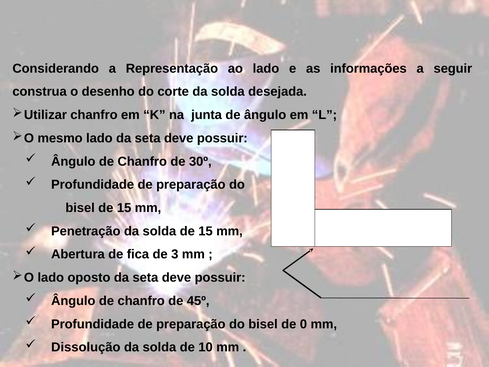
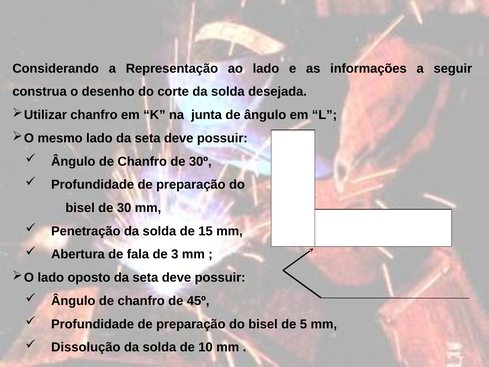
bisel de 15: 15 -> 30 (124, 208)
fica: fica -> fala (138, 254)
0: 0 -> 5 (303, 324)
